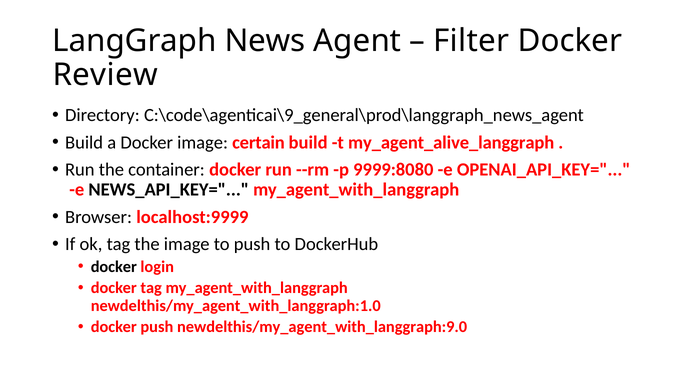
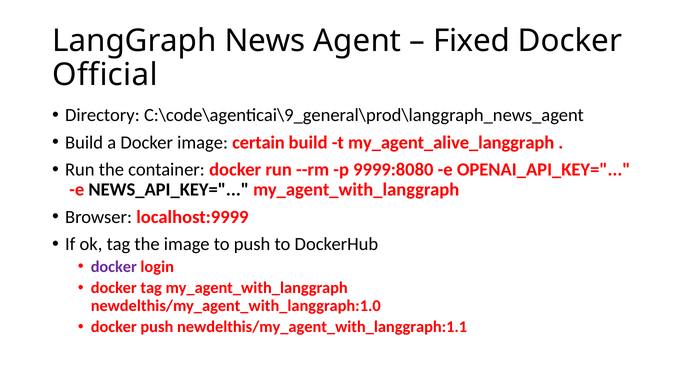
Filter: Filter -> Fixed (472, 41)
Review: Review -> Official (105, 74)
docker colour: black -> purple (114, 266)
newdelthis/my_agent_with_langgraph:9.0: newdelthis/my_agent_with_langgraph:9.0 -> newdelthis/my_agent_with_langgraph:1.1 (322, 326)
